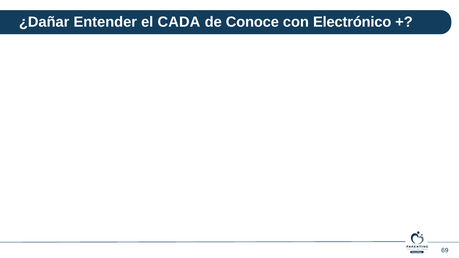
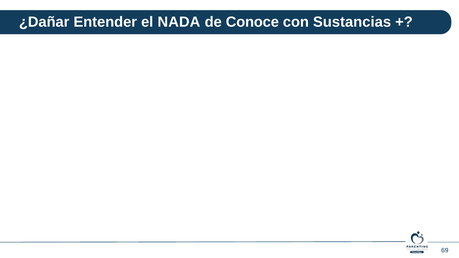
CADA: CADA -> NADA (179, 22)
Electrónico: Electrónico -> Sustancias (352, 22)
